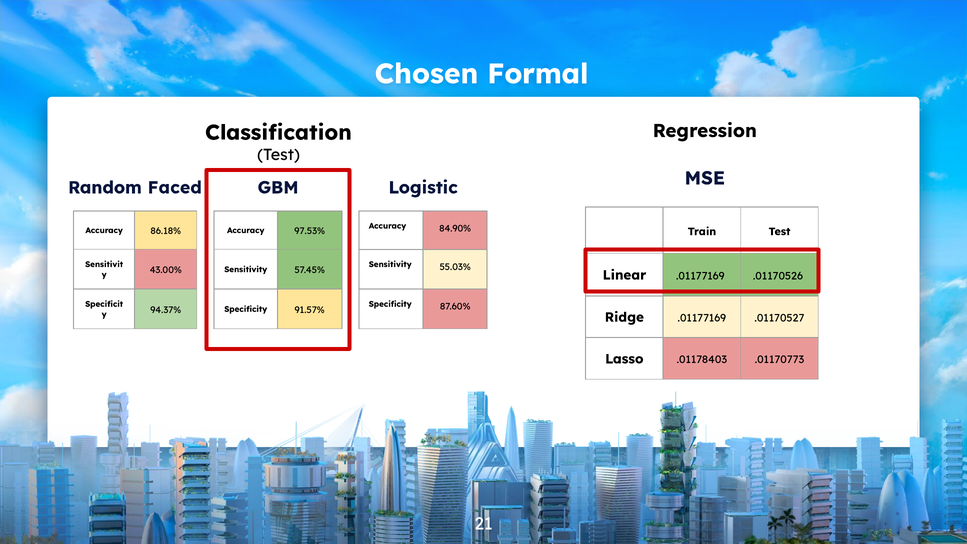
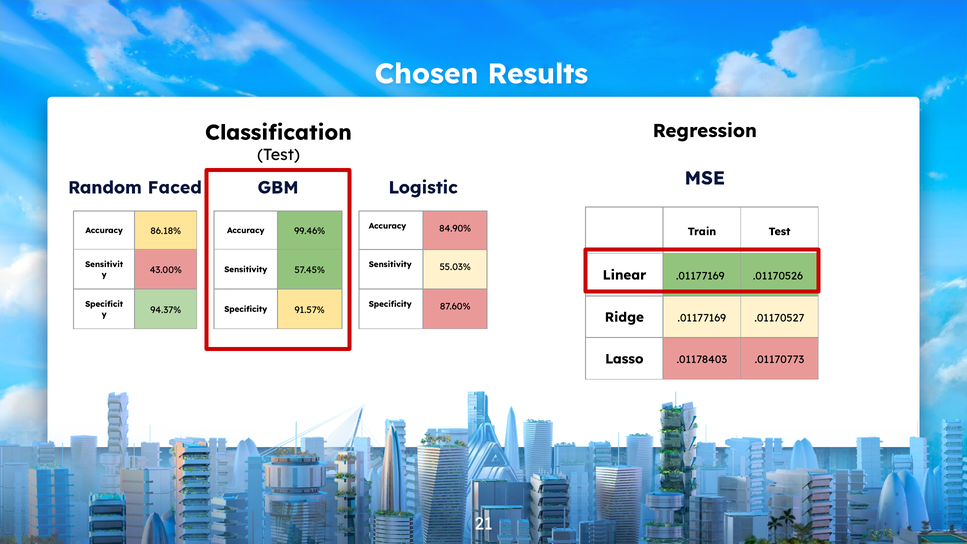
Formal: Formal -> Results (538, 74)
97.53%: 97.53% -> 99.46% (310, 231)
